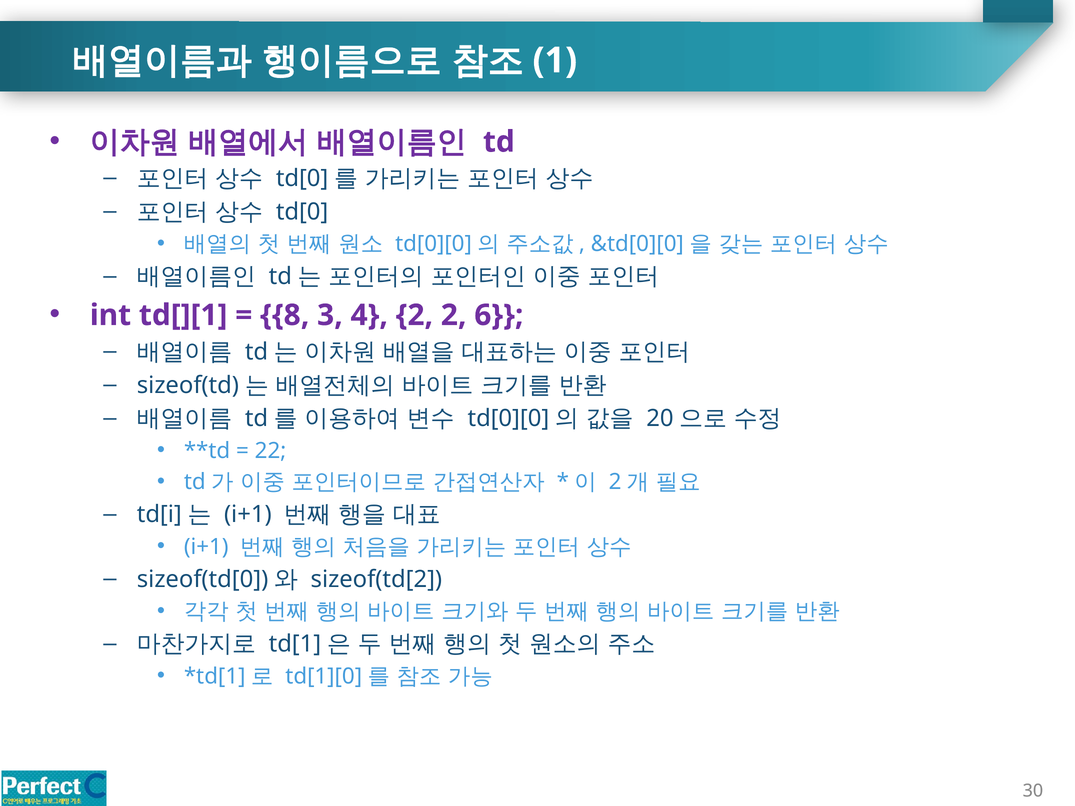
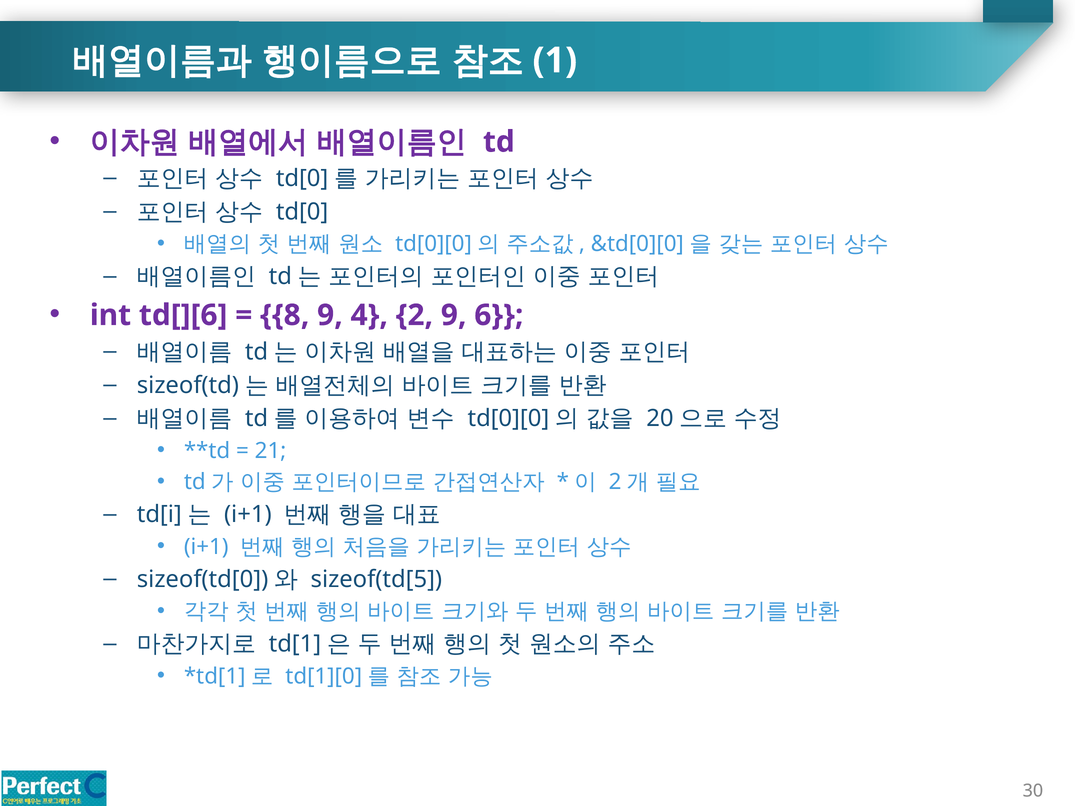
td[][1: td[][1 -> td[][6 (183, 315)
8 3: 3 -> 9 (330, 315)
2 2: 2 -> 9 (454, 315)
22: 22 -> 21 (271, 451)
sizeof(td[2: sizeof(td[2 -> sizeof(td[5 (376, 580)
